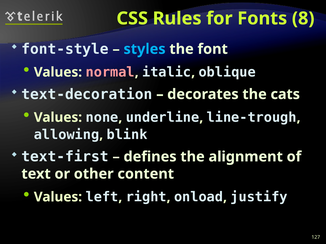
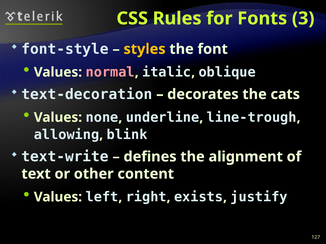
8: 8 -> 3 (303, 18)
styles colour: light blue -> yellow (145, 49)
text-first: text-first -> text-write (65, 157)
onload: onload -> exists (199, 197)
